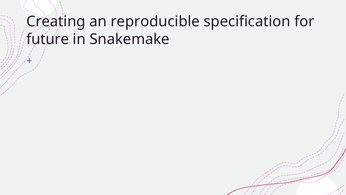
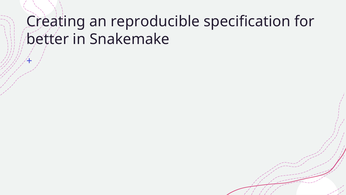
future: future -> better (48, 39)
